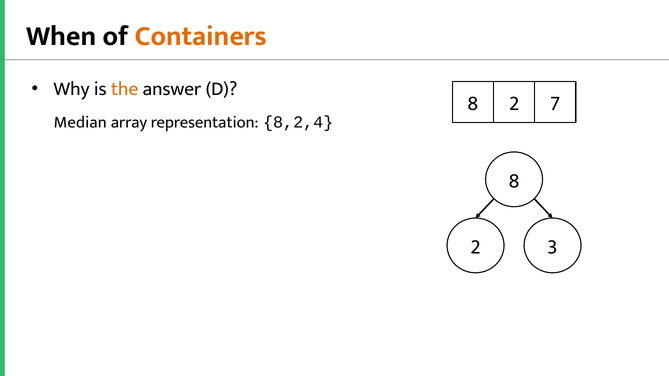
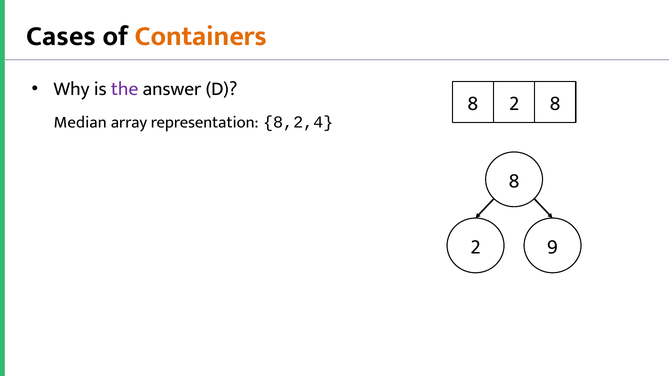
When: When -> Cases (61, 36)
the colour: orange -> purple (125, 89)
8 7: 7 -> 8 (555, 104)
3: 3 -> 9 (552, 247)
